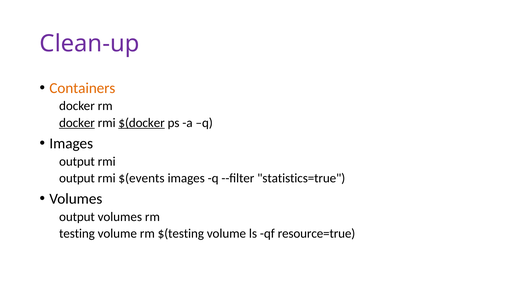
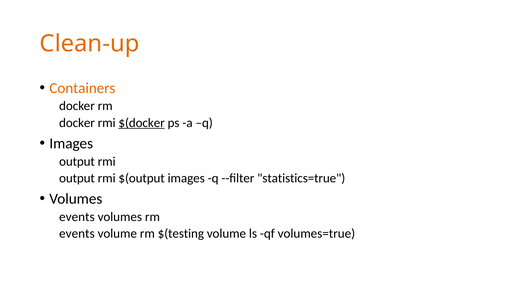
Clean-up colour: purple -> orange (90, 44)
docker underline: present -> none (77, 123)
$(events: $(events -> $(output (142, 178)
output: output -> events (77, 216)
testing: testing -> events (77, 233)
resource=true: resource=true -> volumes=true (316, 233)
